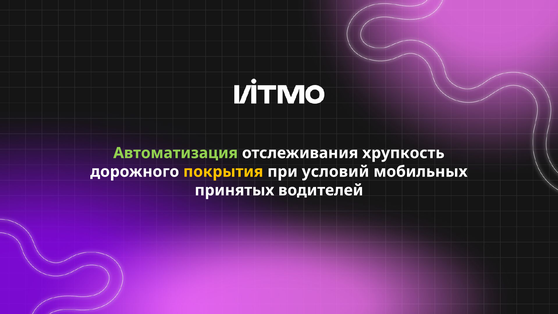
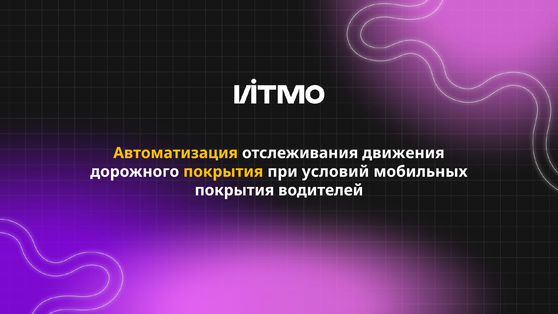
Автоматизация colour: light green -> yellow (176, 153)
хрупкость: хрупкость -> движения (403, 153)
принятых: принятых -> покрытия (234, 190)
